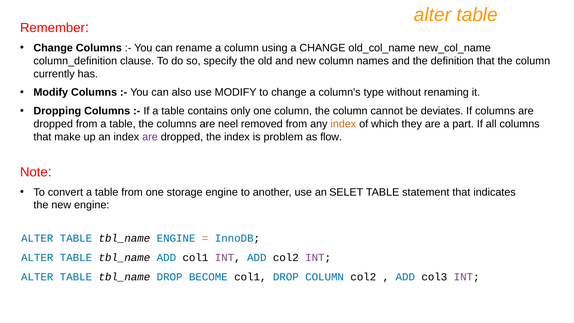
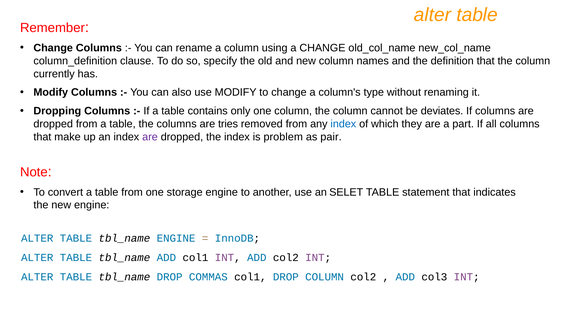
neel: neel -> tries (228, 124)
index colour: orange -> blue (343, 124)
flow: flow -> pair (331, 137)
BECOME: BECOME -> COMMAS (208, 277)
